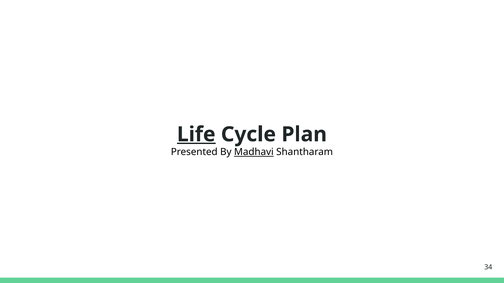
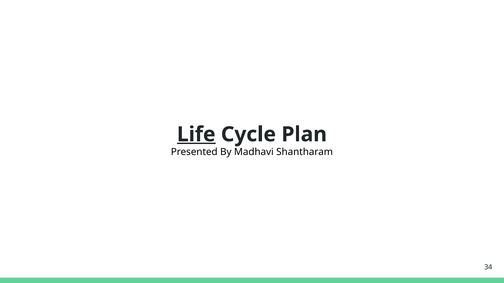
Madhavi underline: present -> none (254, 152)
